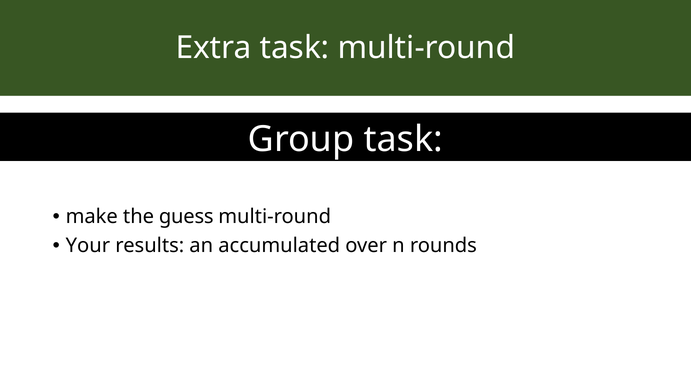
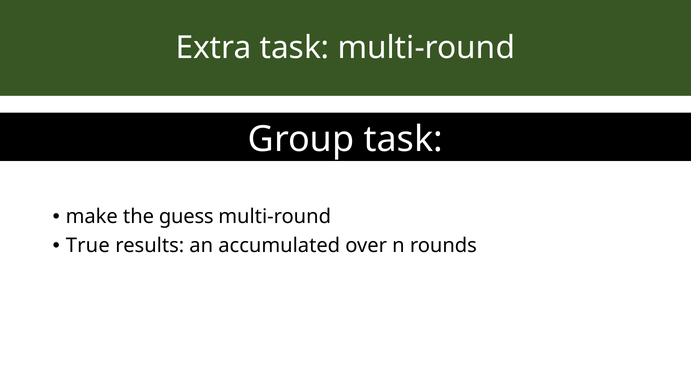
Your: Your -> True (88, 246)
